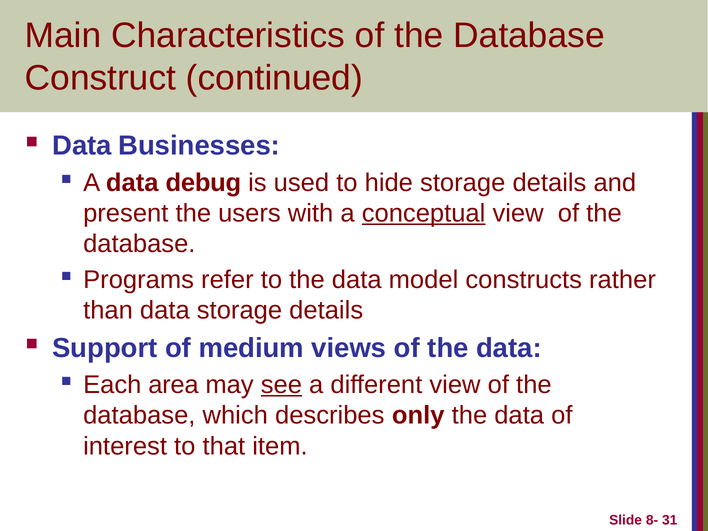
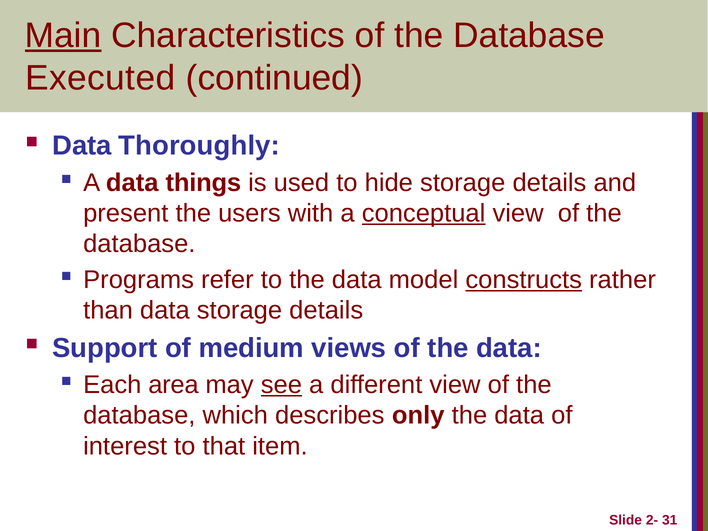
Main underline: none -> present (63, 35)
Construct: Construct -> Executed (100, 78)
Businesses: Businesses -> Thoroughly (199, 146)
debug: debug -> things (203, 183)
constructs underline: none -> present (524, 280)
8-: 8- -> 2- (652, 520)
